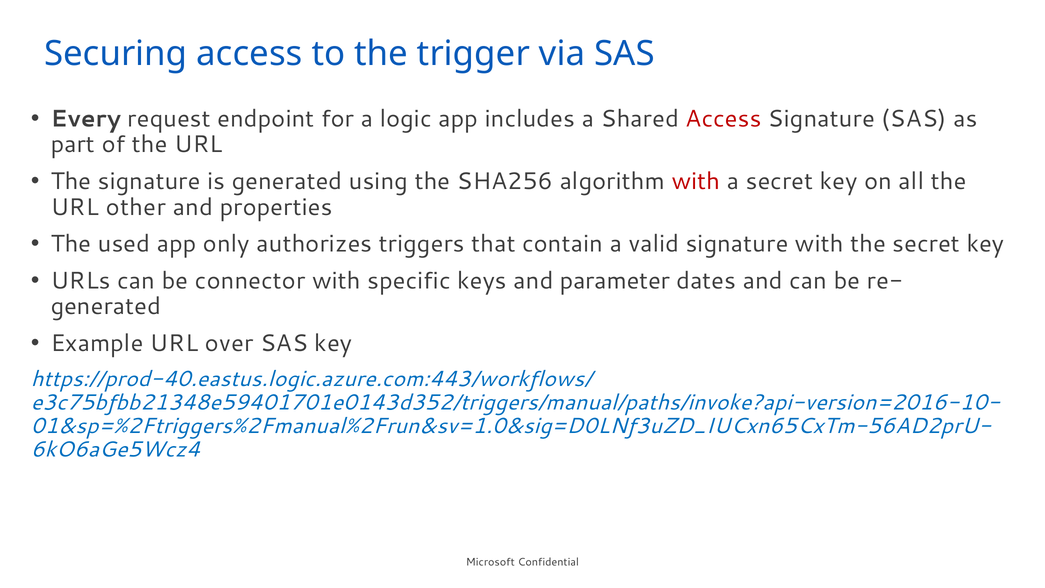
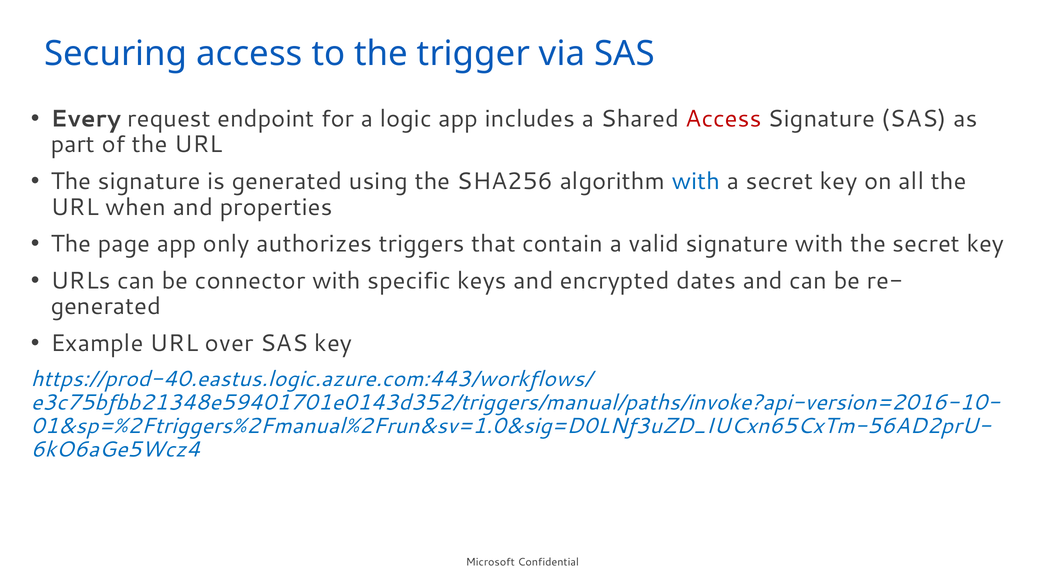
with colour: red -> blue (696, 181)
other: other -> when (136, 207)
used: used -> page (124, 244)
parameter: parameter -> encrypted (615, 281)
